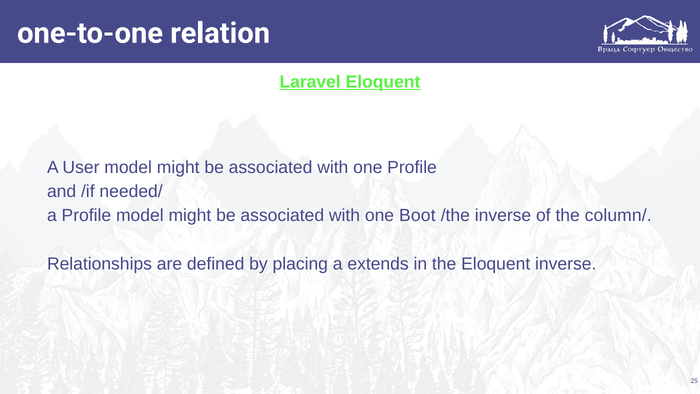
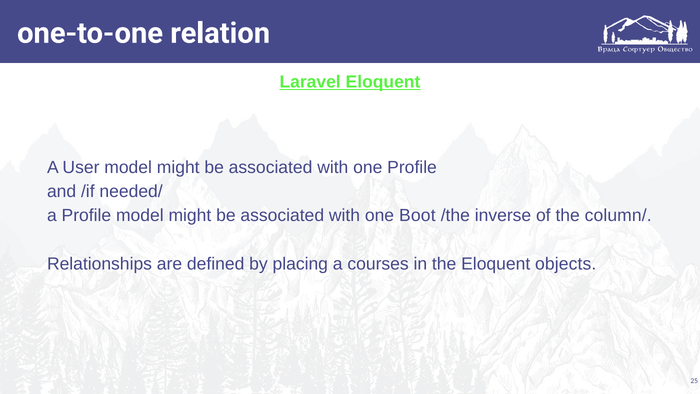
extends: extends -> courses (378, 264)
Eloquent inverse: inverse -> objects (566, 264)
